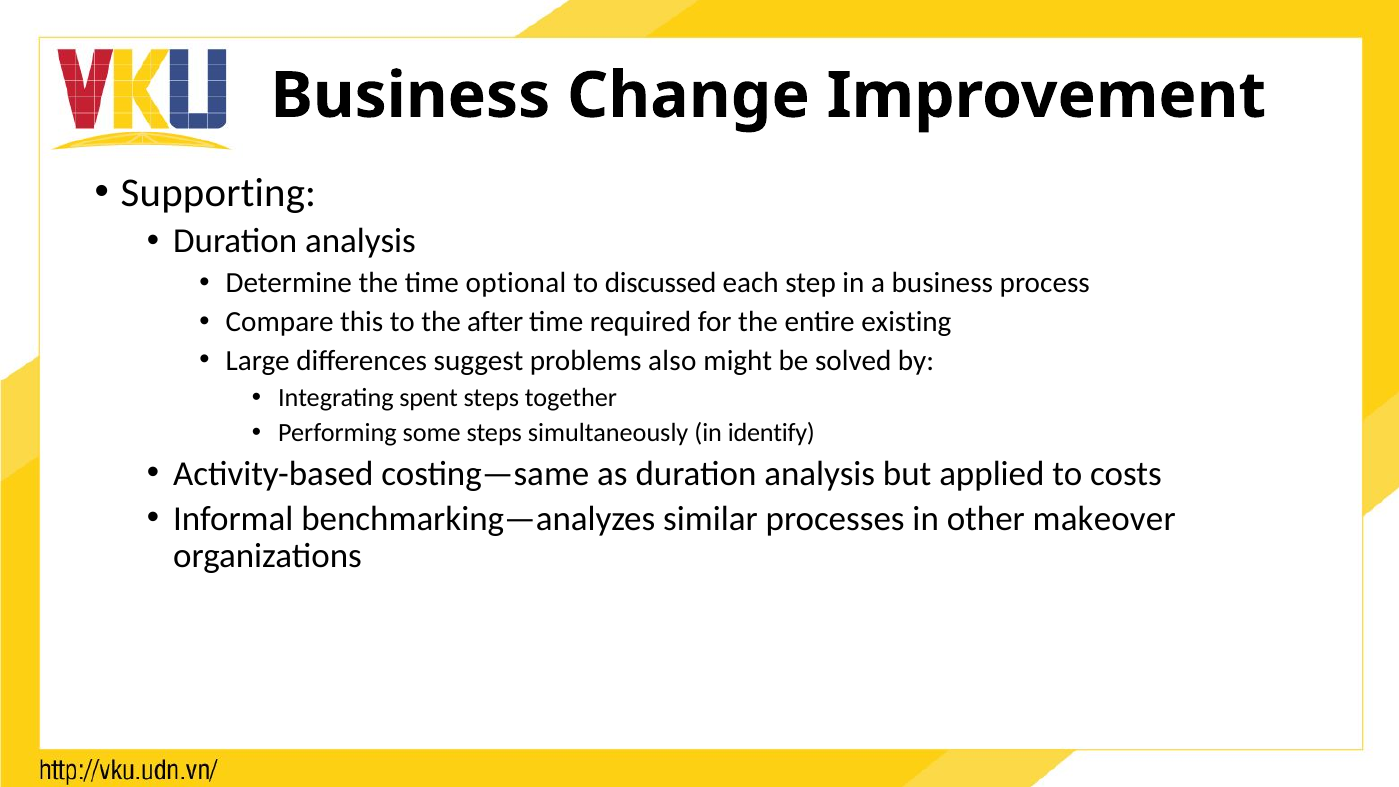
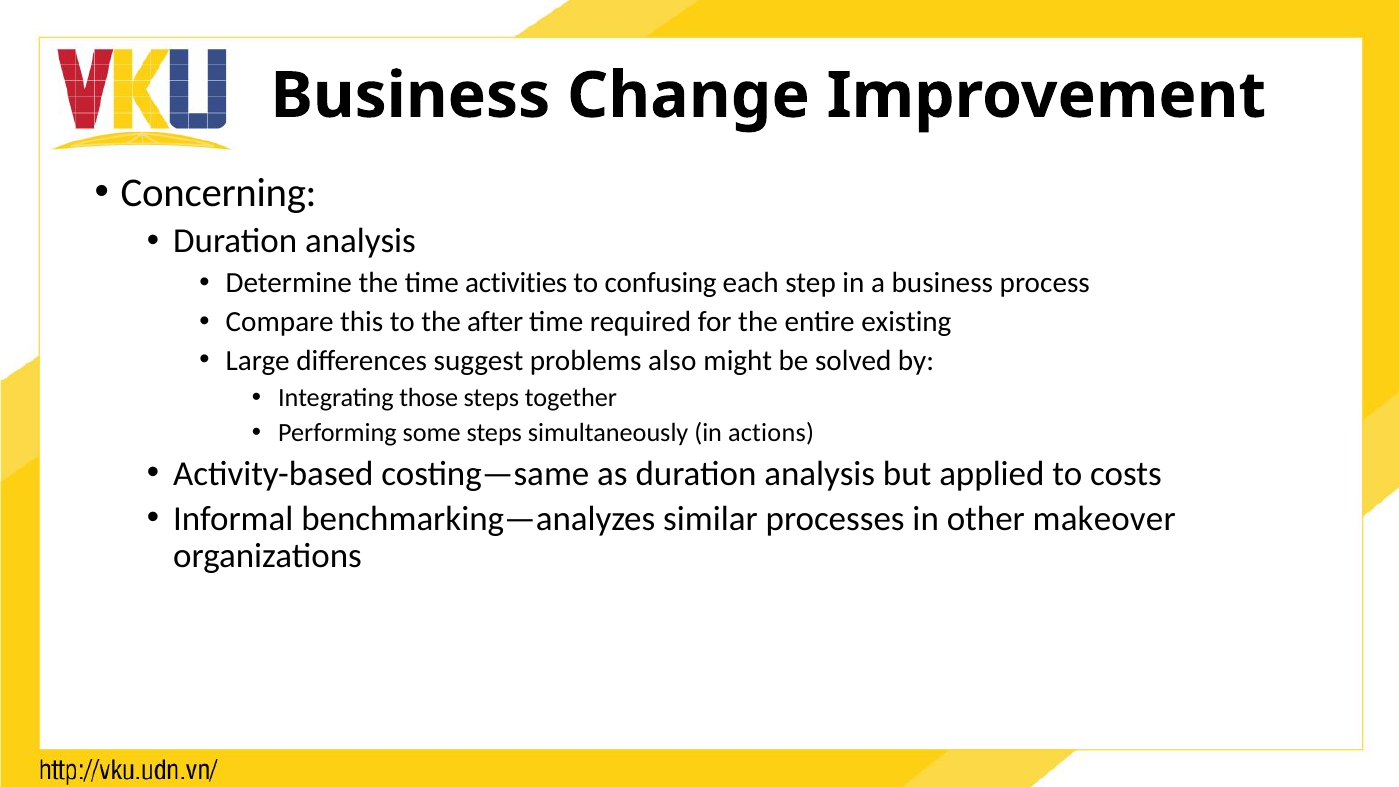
Supporting: Supporting -> Concerning (219, 193)
optional: optional -> activities (516, 283)
discussed: discussed -> confusing (661, 283)
spent: spent -> those (429, 398)
identify: identify -> actions (771, 433)
